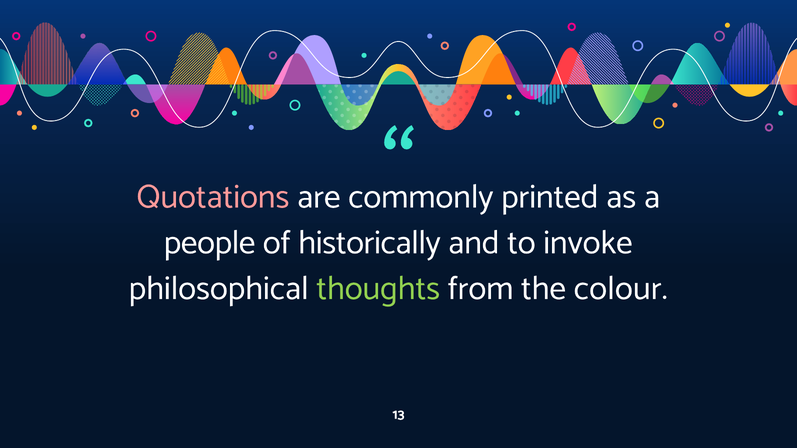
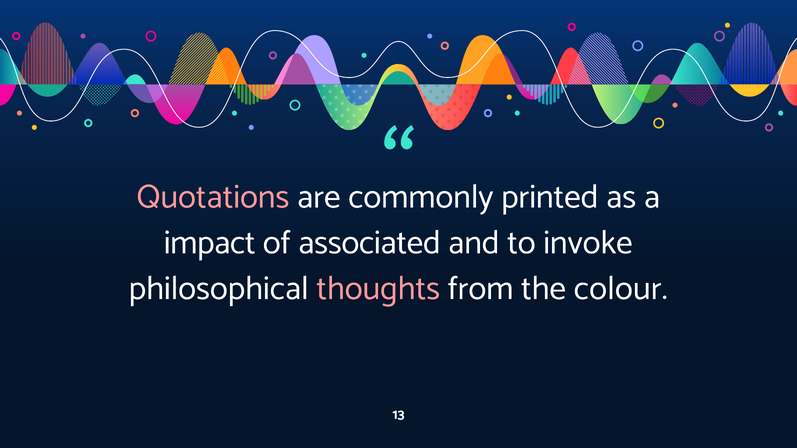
people: people -> impact (210, 243)
historically: historically -> associated (369, 243)
thoughts colour: light green -> pink (378, 288)
